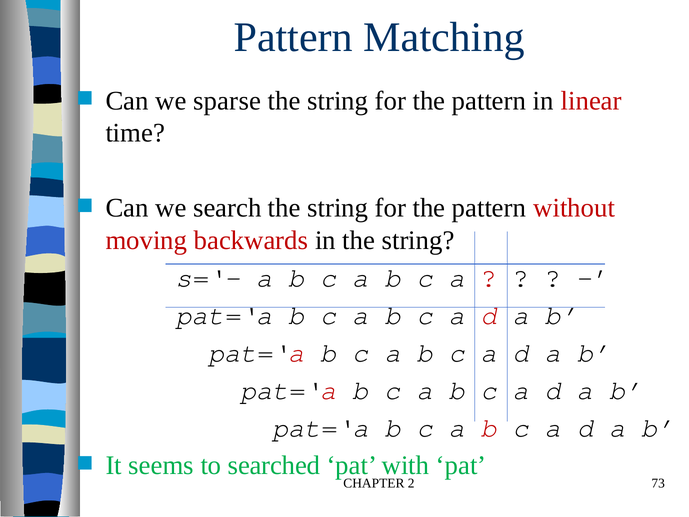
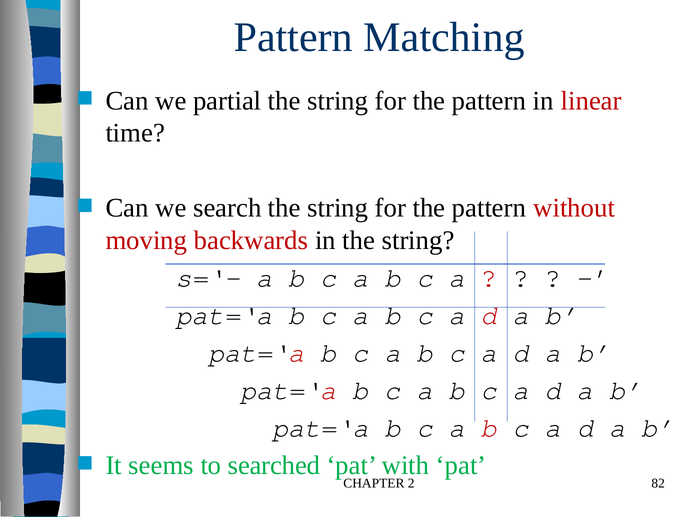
sparse: sparse -> partial (227, 101)
73: 73 -> 82 (658, 483)
